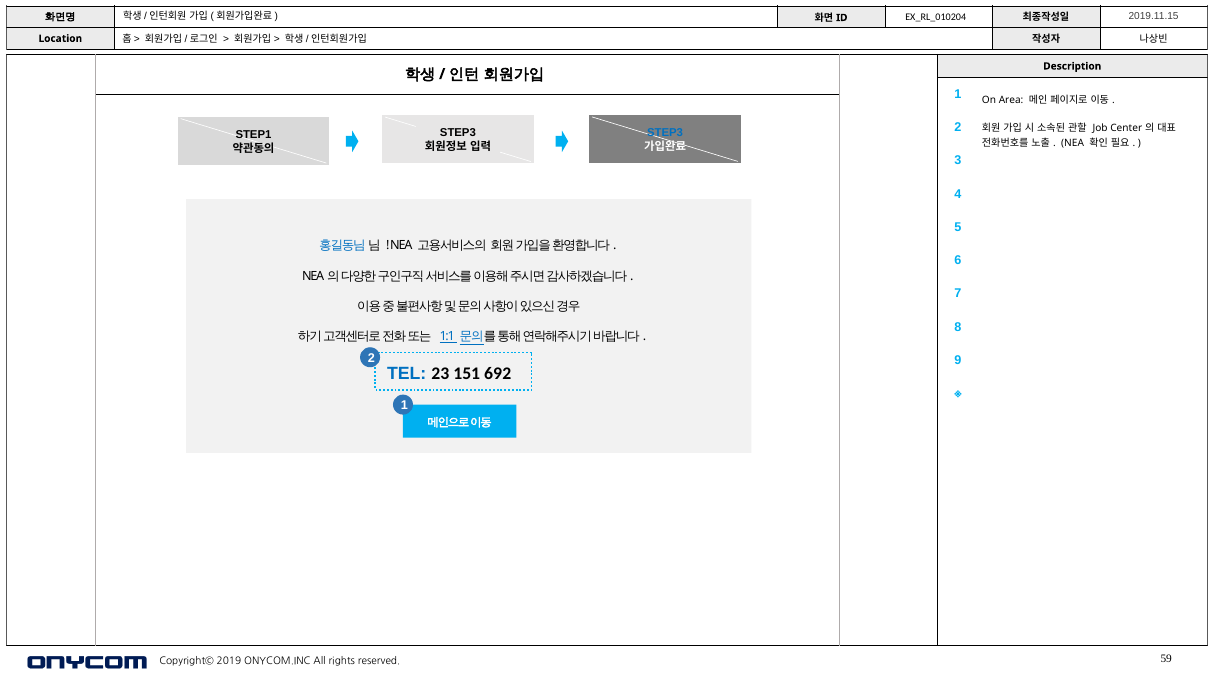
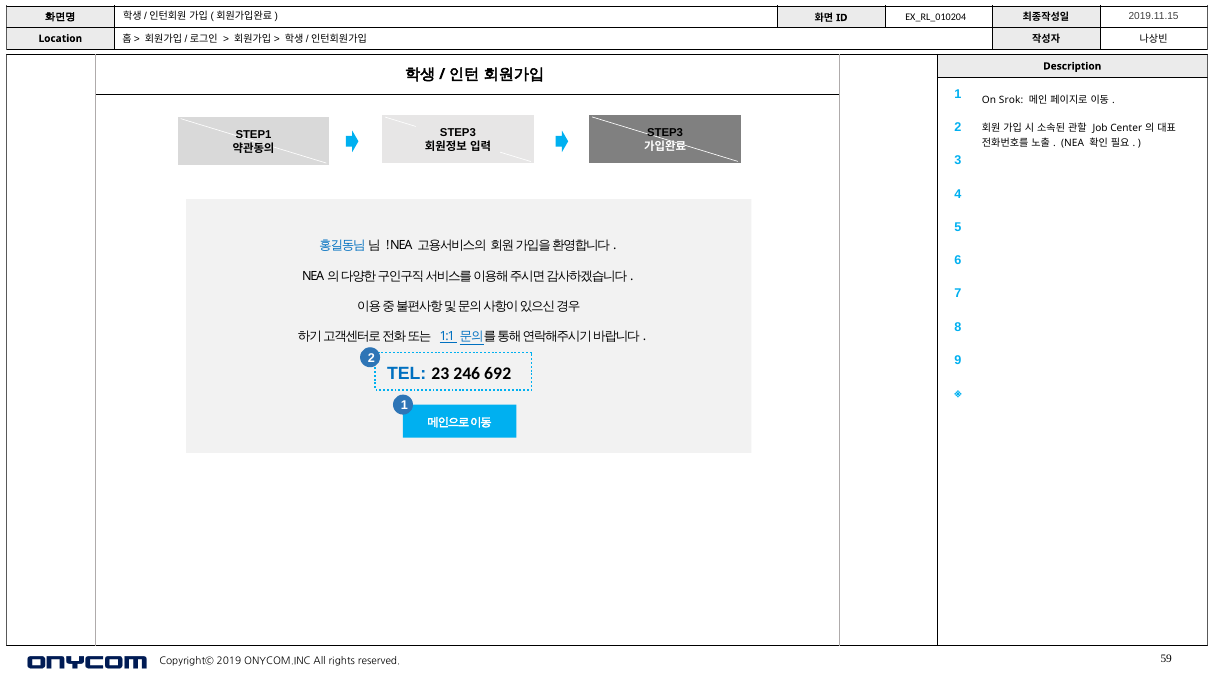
Area: Area -> Srok (1011, 100)
STEP3 colour: blue -> black (665, 133)
151: 151 -> 246 (467, 374)
